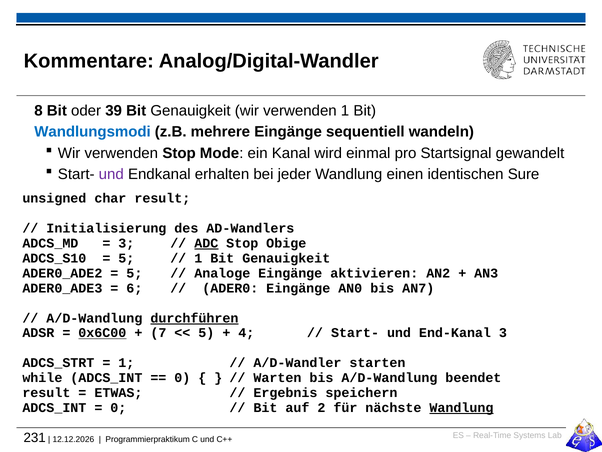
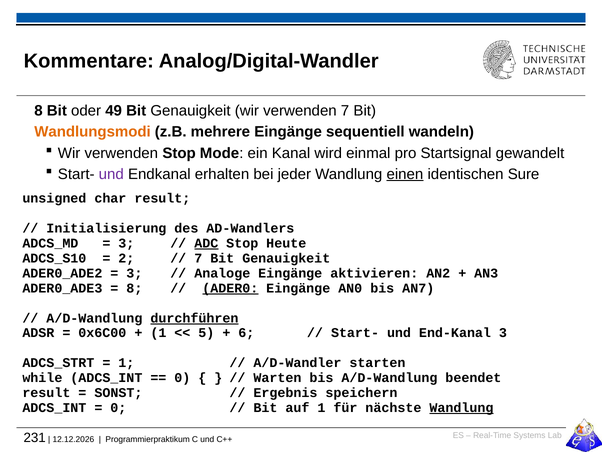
39: 39 -> 49 (114, 111)
verwenden 1: 1 -> 7 (345, 111)
Wandlungsmodi colour: blue -> orange (93, 132)
einen underline: none -> present (405, 174)
Obige: Obige -> Heute (286, 243)
5: 5 -> 2 (126, 258)
1: 1 -> 7 (198, 258)
5: 5 -> 3 (134, 273)
6: 6 -> 8 (134, 288)
ADER0 underline: none -> present (230, 288)
0x6C00 underline: present -> none (102, 333)
7: 7 -> 1 (158, 333)
4: 4 -> 6 (246, 333)
ETWAS: ETWAS -> SONST (118, 392)
auf 2: 2 -> 1 (321, 407)
